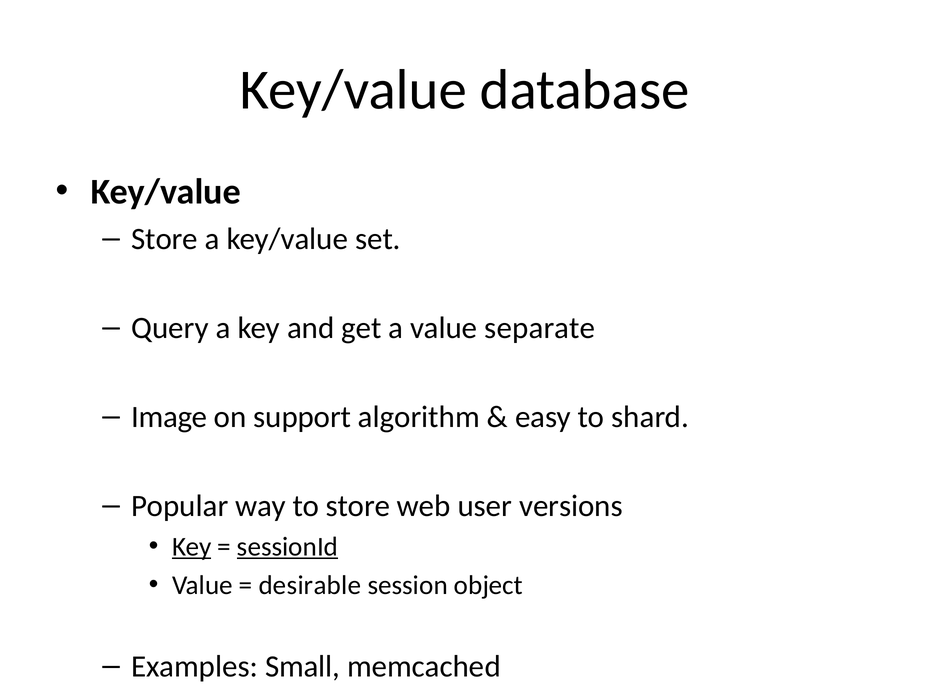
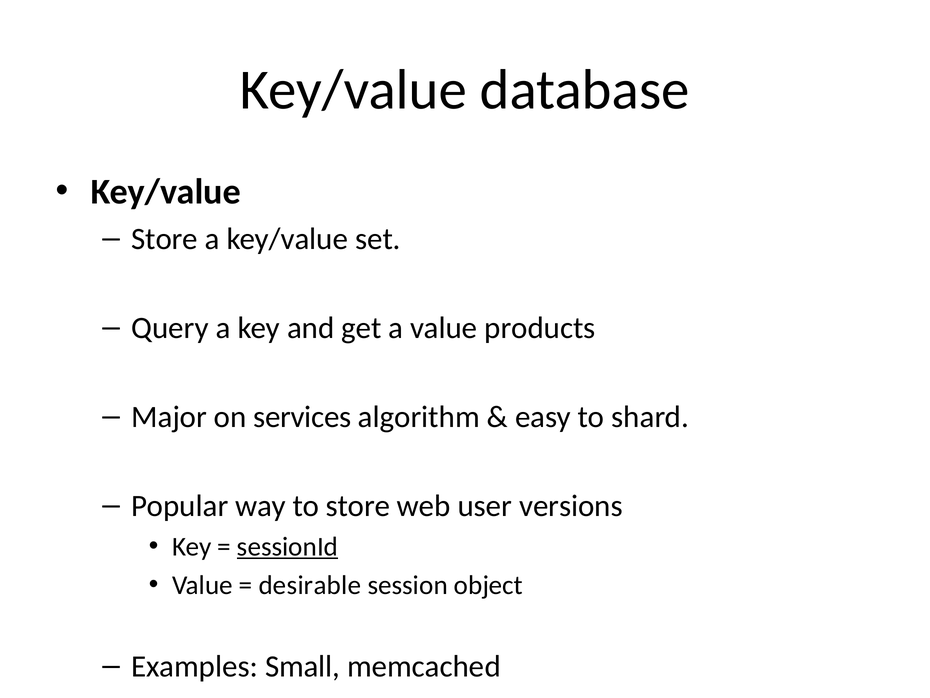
separate: separate -> products (540, 328)
Image: Image -> Major (169, 417)
support: support -> services (302, 417)
Key underline: present -> none (192, 546)
